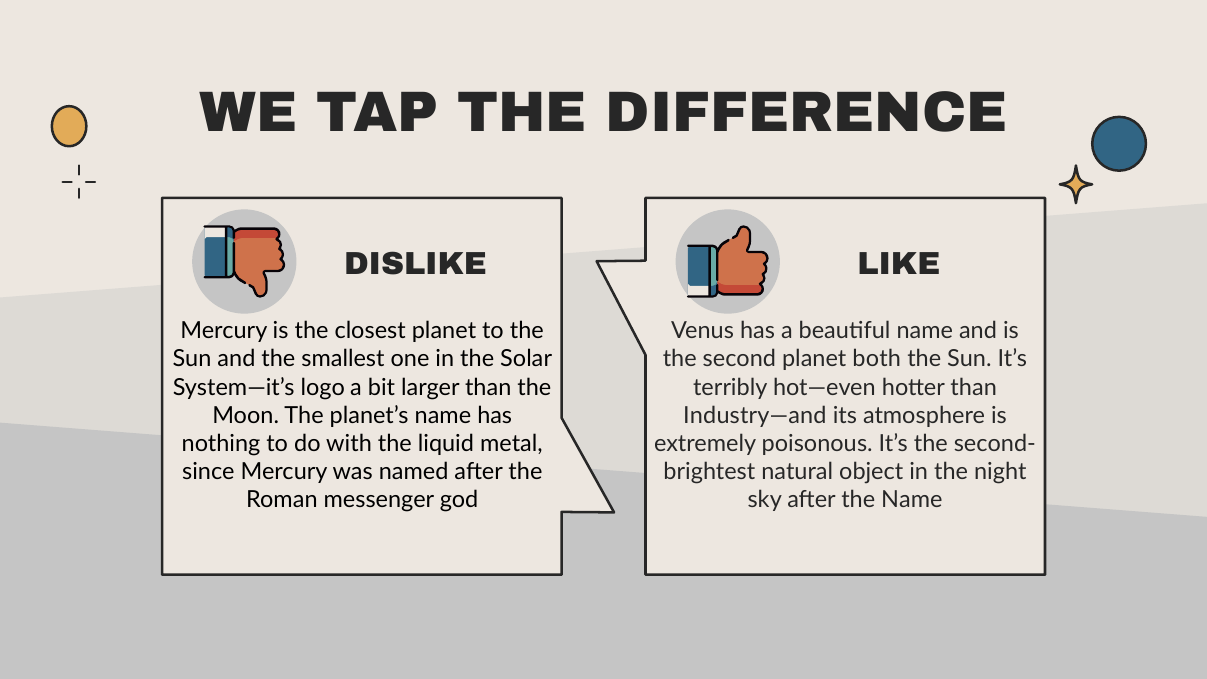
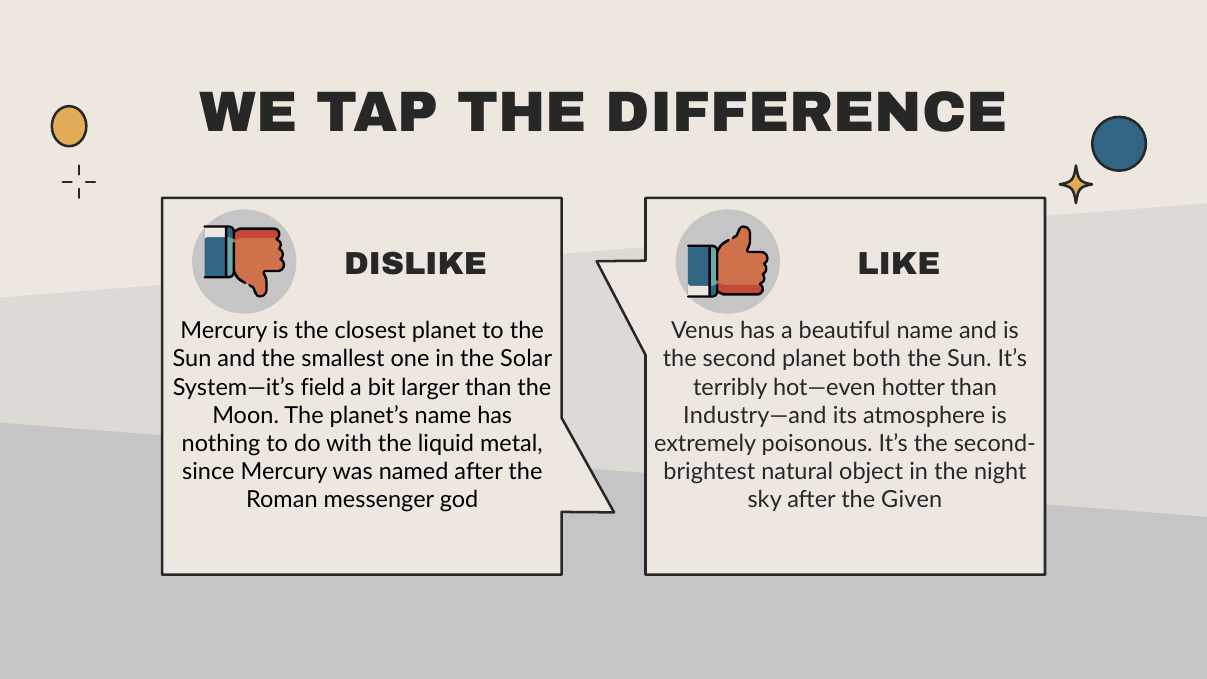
logo: logo -> field (323, 387)
the Name: Name -> Given (912, 500)
